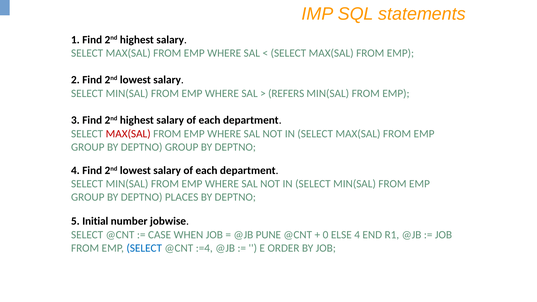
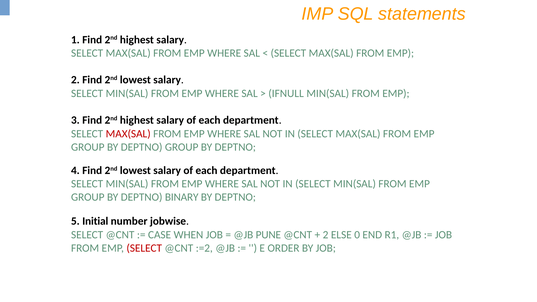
REFERS: REFERS -> IFNULL (286, 93)
PLACES: PLACES -> BINARY (182, 197)
0: 0 -> 2 (326, 235)
ELSE 4: 4 -> 0 (357, 235)
SELECT colour: blue -> red (144, 248)
:=4: :=4 -> :=2 (204, 248)
